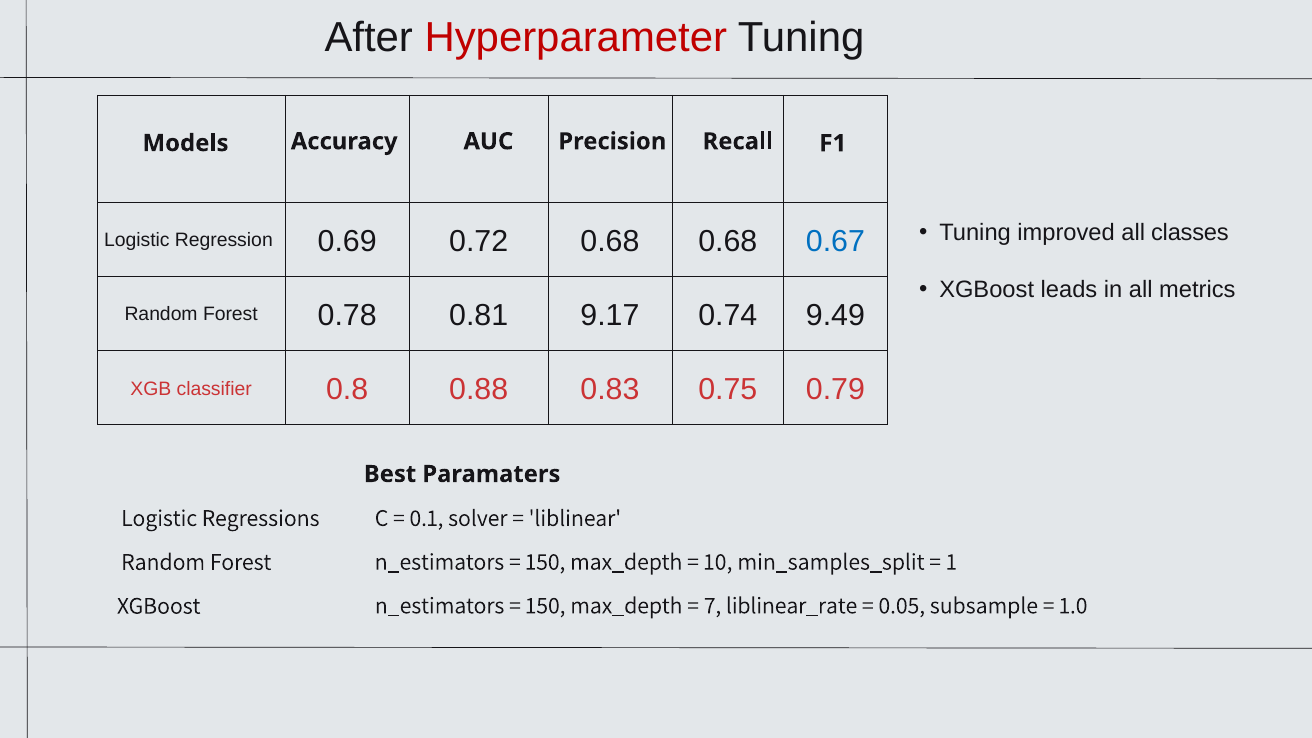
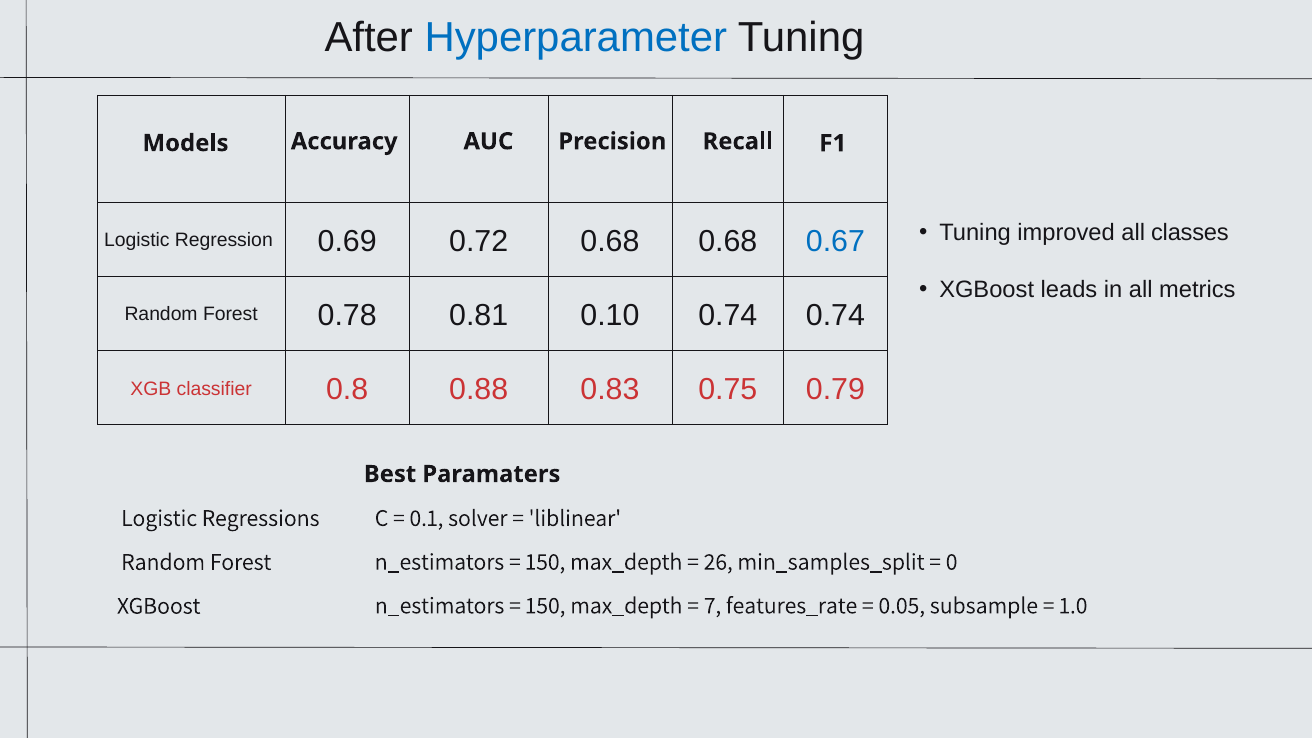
Hyperparameter colour: red -> blue (576, 38)
9.17: 9.17 -> 0.10 (610, 315)
0.74 9.49: 9.49 -> 0.74 (835, 315)
10: 10 -> 26 (718, 562)
1: 1 -> 0 (952, 562)
liblinear_rate: liblinear_rate -> features_rate (792, 605)
